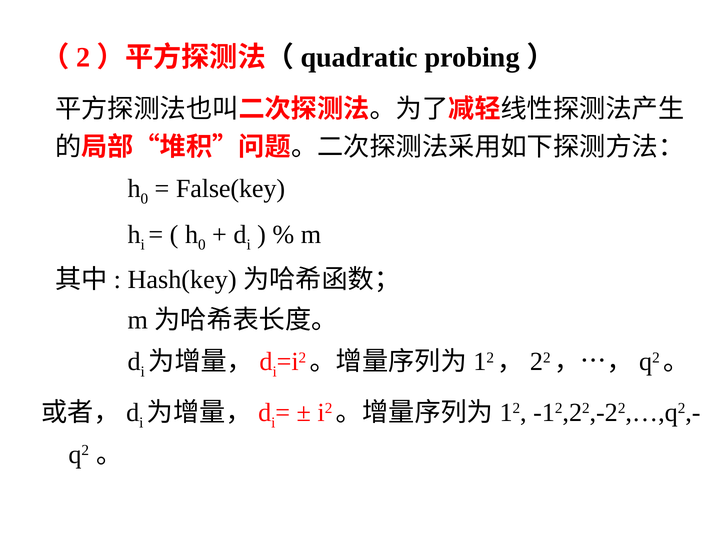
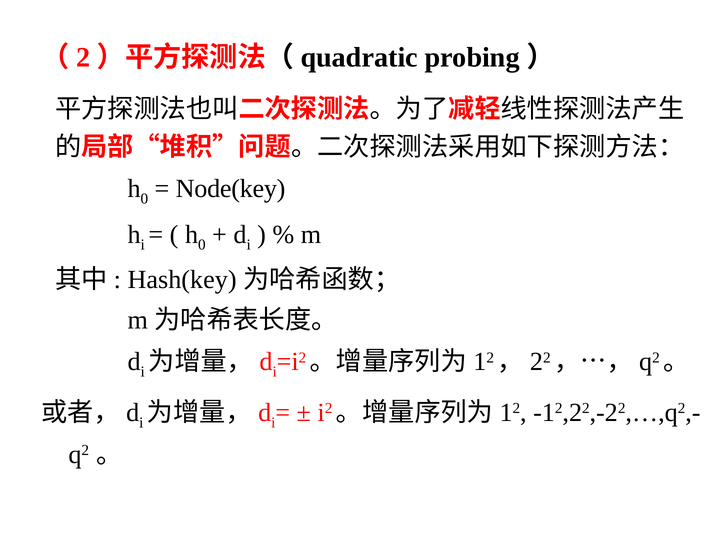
False(key: False(key -> Node(key (231, 189)
